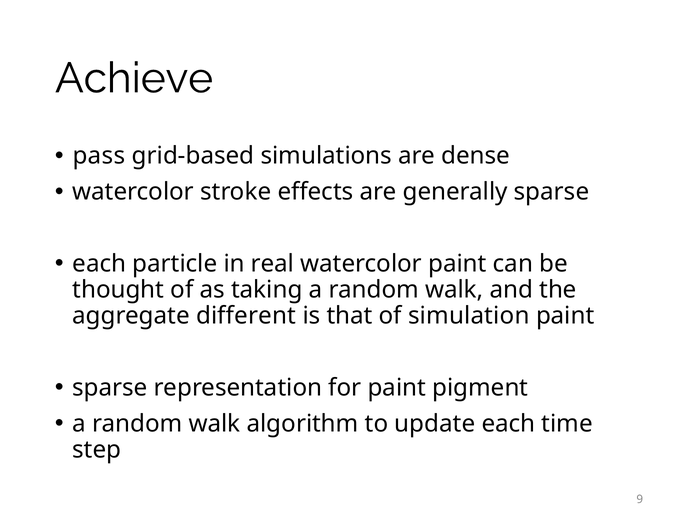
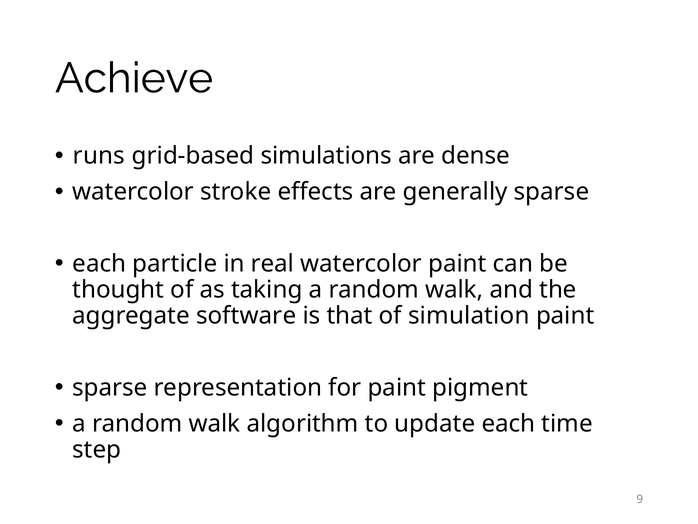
pass: pass -> runs (99, 156)
different: different -> software (246, 316)
